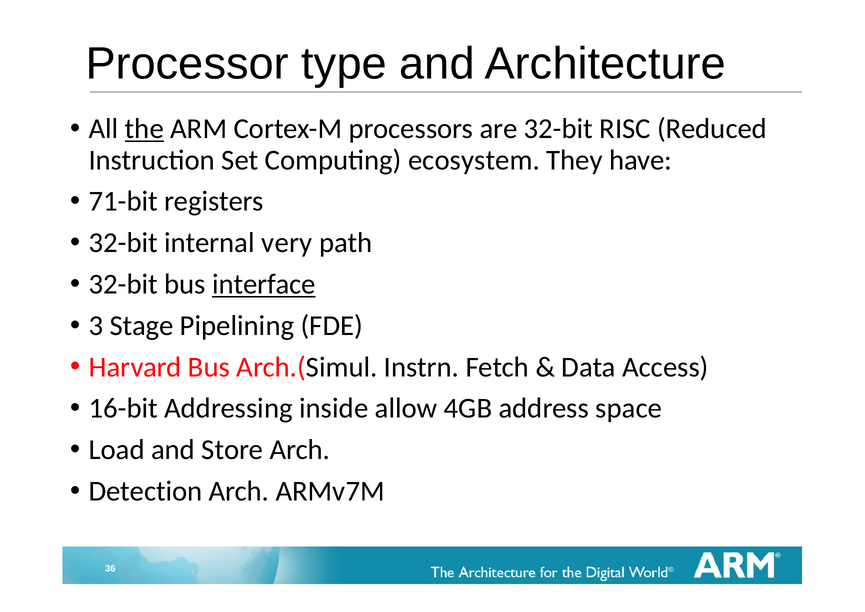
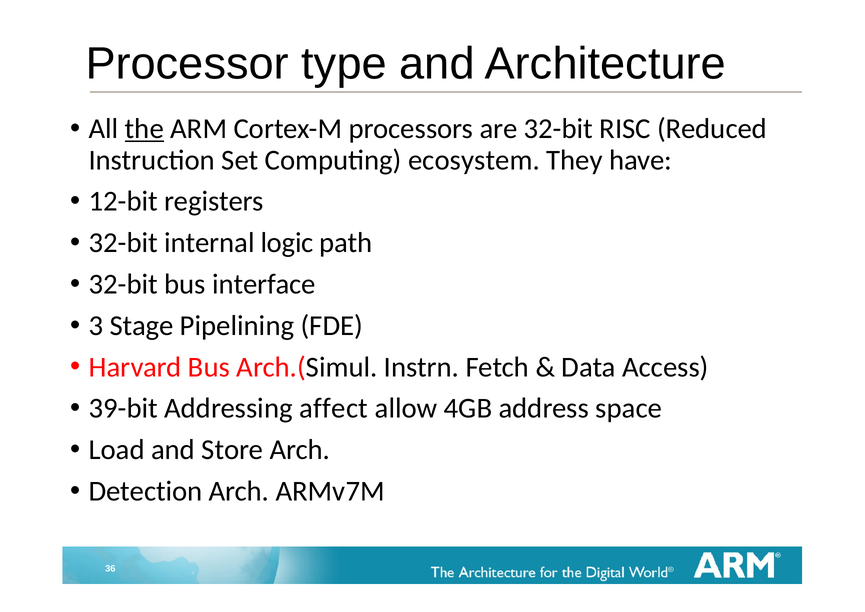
71-bit: 71-bit -> 12-bit (123, 201)
very: very -> logic (287, 243)
interface underline: present -> none (264, 284)
16-bit: 16-bit -> 39-bit (123, 408)
inside: inside -> affect (334, 408)
